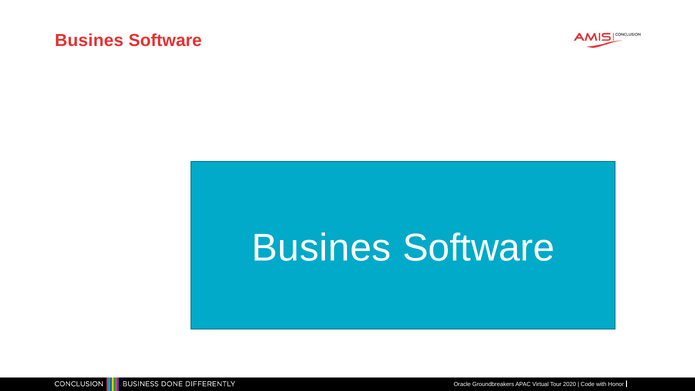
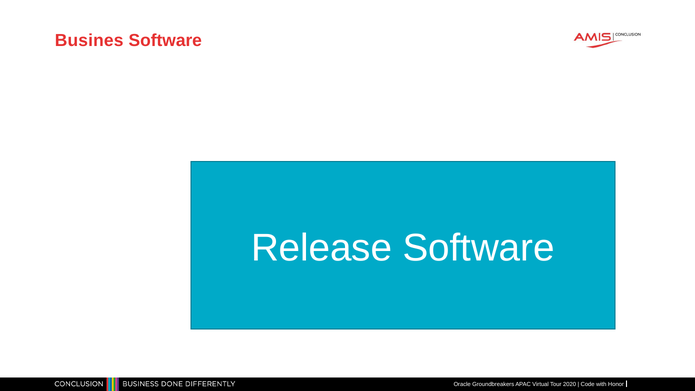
Busines: Busines -> Release (322, 248)
